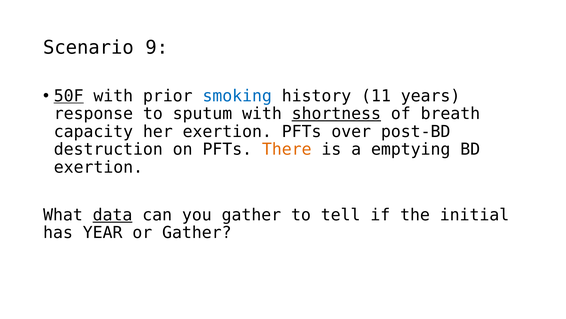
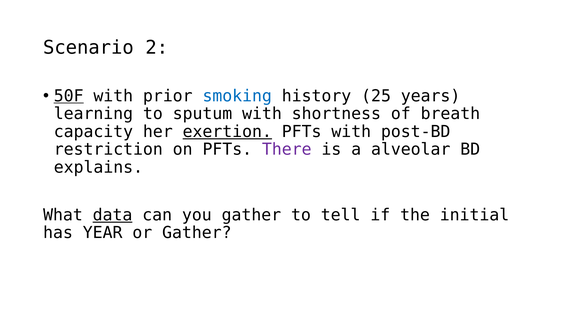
9: 9 -> 2 (157, 48)
11: 11 -> 25 (376, 96)
response: response -> learning (93, 114)
shortness underline: present -> none (336, 114)
exertion underline: none -> present (227, 131)
PFTs over: over -> with (351, 131)
destruction: destruction -> restriction (108, 149)
There colour: orange -> purple (287, 149)
emptying: emptying -> alveolar (411, 149)
exertion: exertion -> explains (98, 167)
